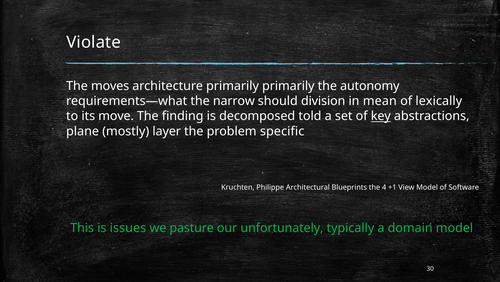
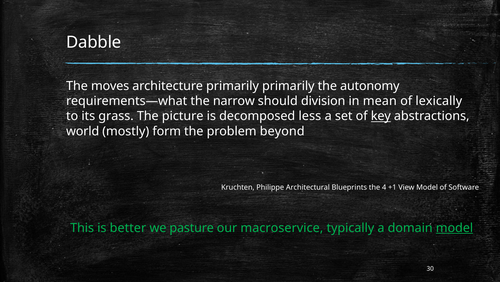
Violate: Violate -> Dabble (94, 42)
move: move -> grass (116, 116)
finding: finding -> picture (183, 116)
told: told -> less (310, 116)
plane: plane -> world (83, 131)
layer: layer -> form (167, 131)
specific: specific -> beyond (282, 131)
issues: issues -> better (128, 228)
unfortunately: unfortunately -> macroservice (282, 228)
model underline: none -> present (455, 228)
